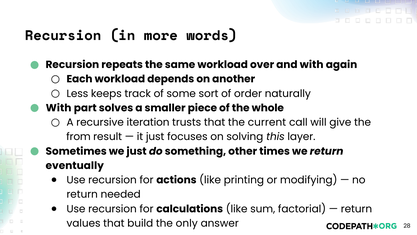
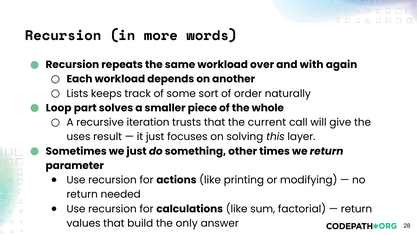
Less: Less -> Lists (77, 93)
With: With -> Loop (59, 108)
from: from -> uses (78, 137)
eventually: eventually -> parameter (75, 165)
